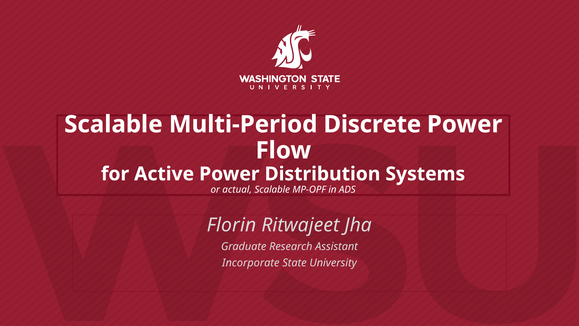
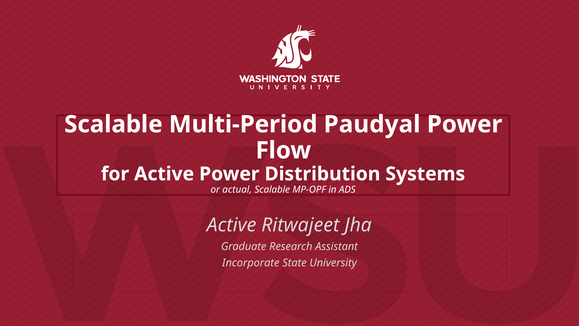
Discrete: Discrete -> Paudyal (372, 124)
Florin: Florin -> Active (232, 225)
